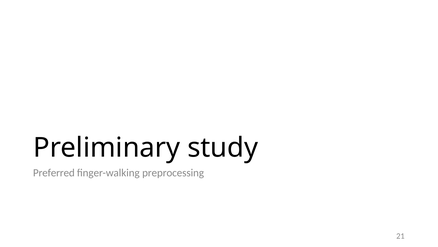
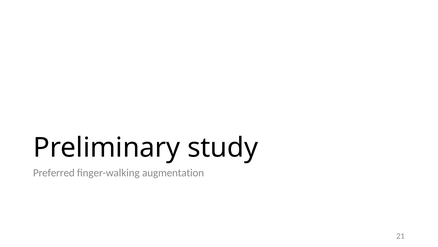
preprocessing: preprocessing -> augmentation (173, 172)
